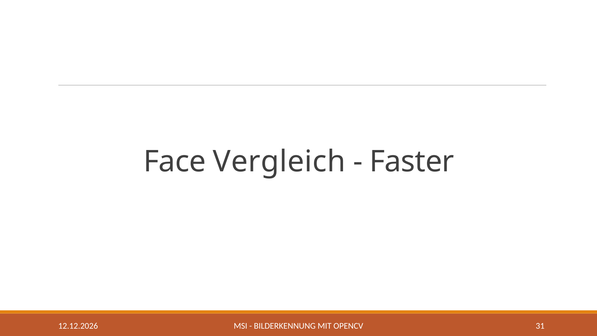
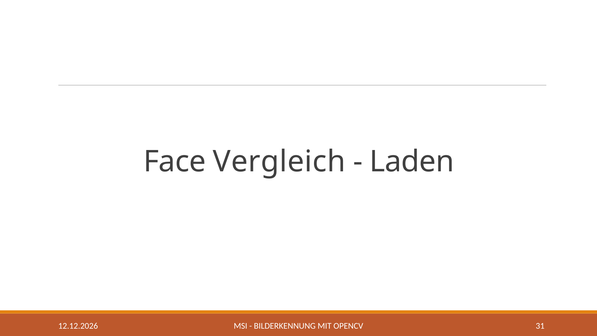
Faster: Faster -> Laden (412, 161)
